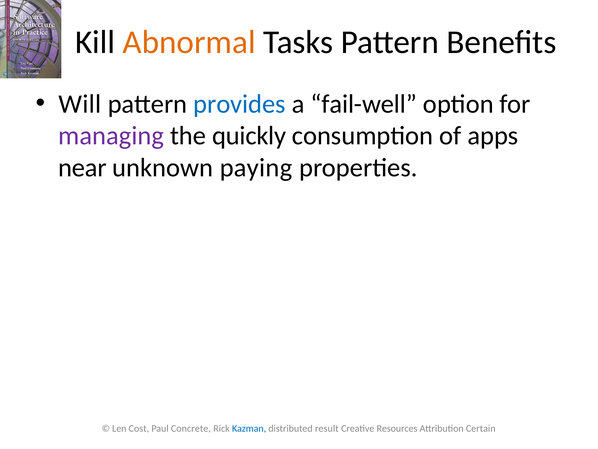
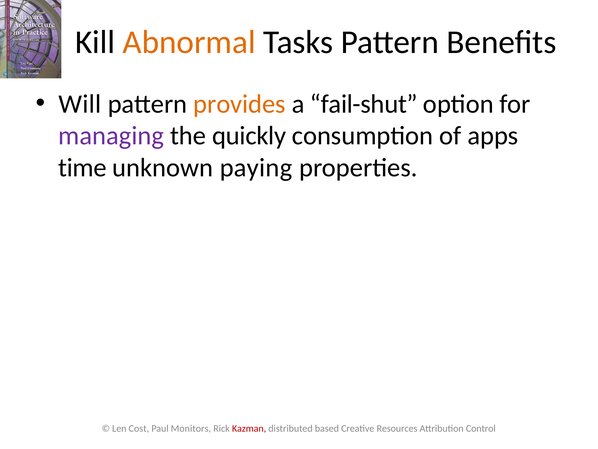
provides colour: blue -> orange (240, 104)
fail-well: fail-well -> fail-shut (364, 104)
near: near -> time (82, 168)
Concrete: Concrete -> Monitors (191, 428)
Kazman colour: blue -> red (249, 428)
result: result -> based (327, 428)
Certain: Certain -> Control (481, 428)
